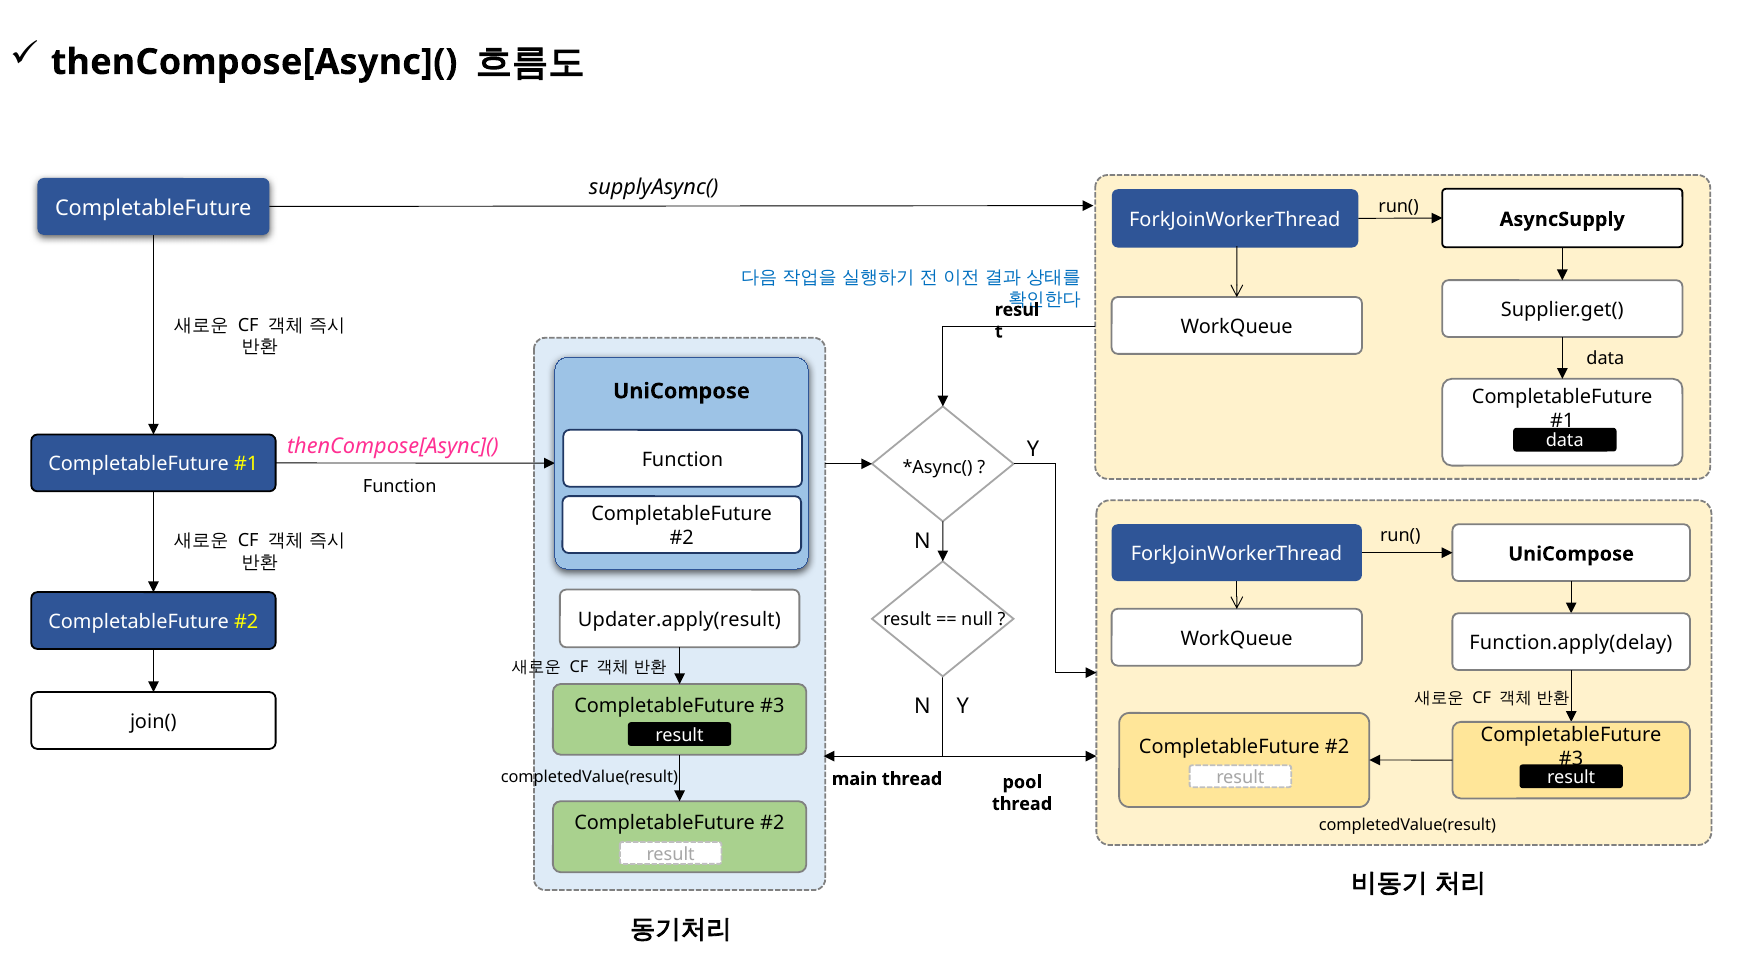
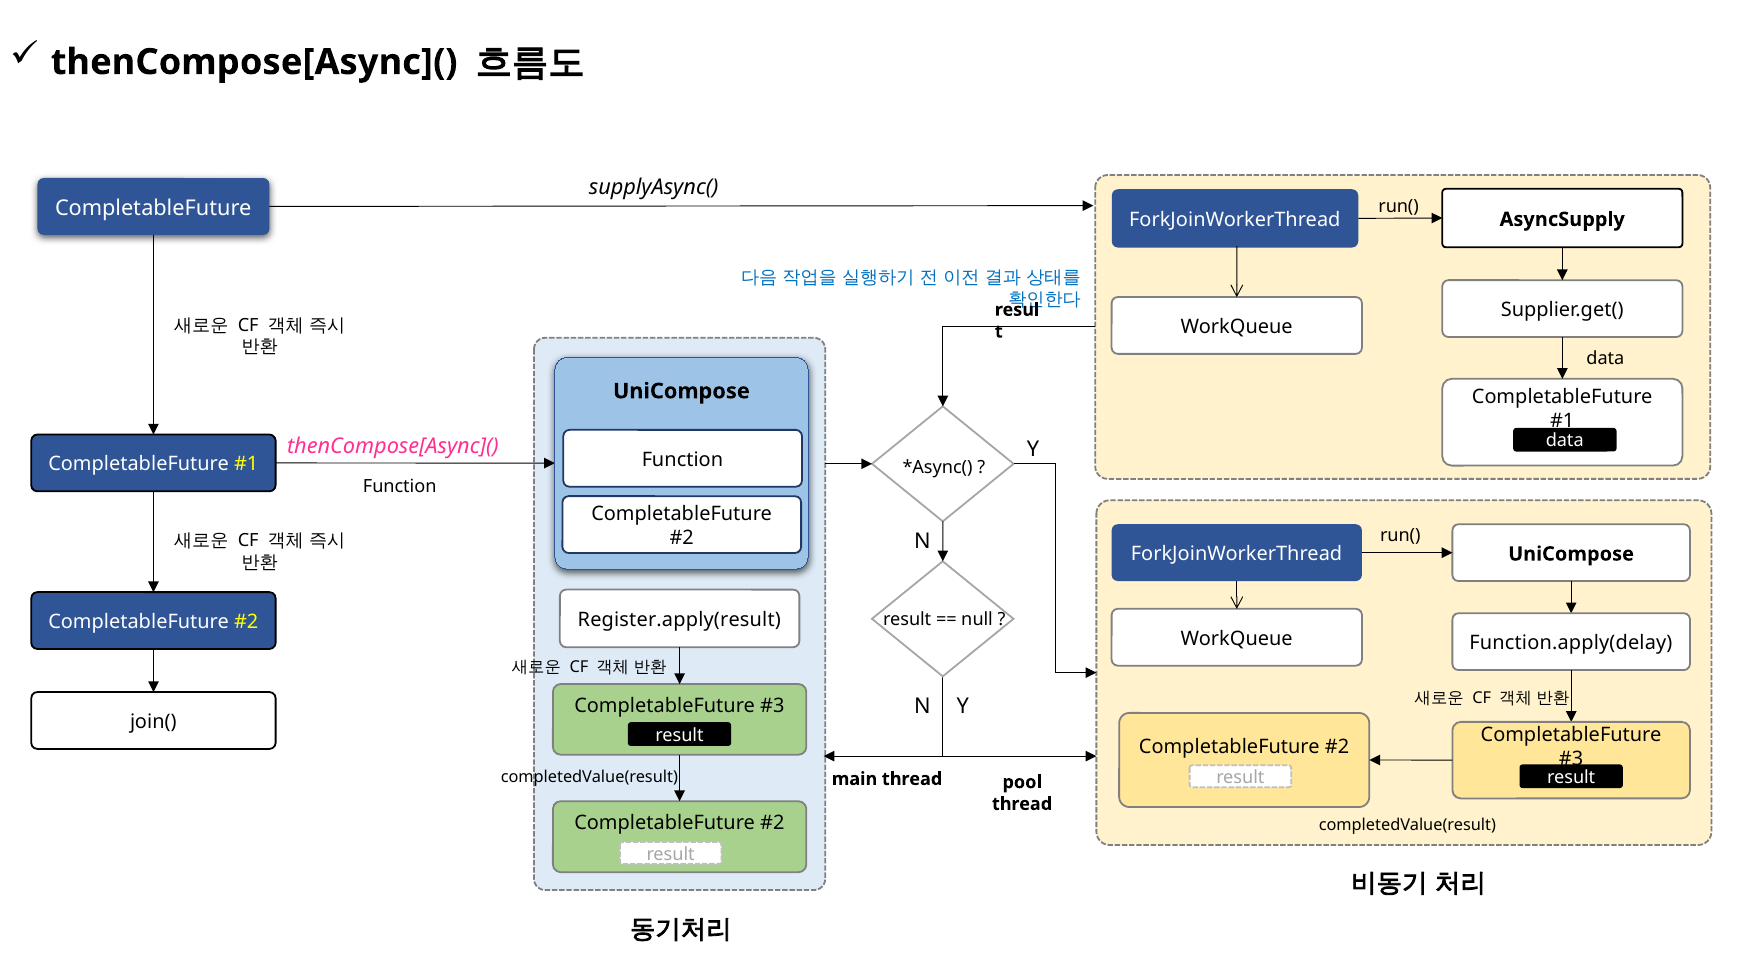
Updater.apply(result: Updater.apply(result -> Register.apply(result (679, 620)
